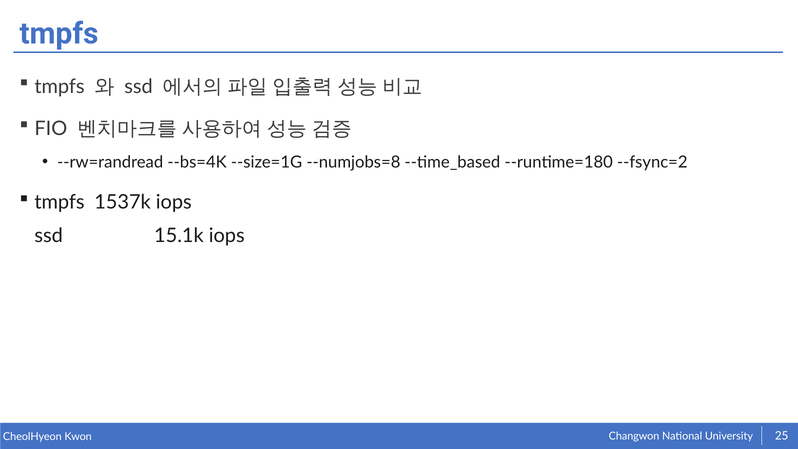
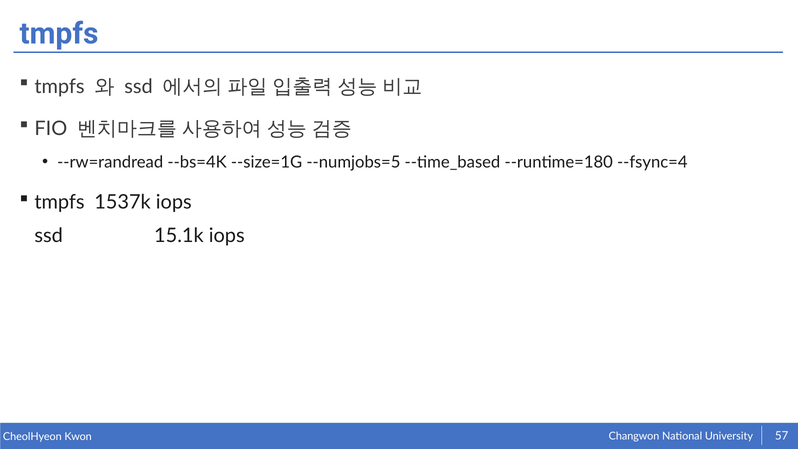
--numjobs=8: --numjobs=8 -> --numjobs=5 (353, 162)
--fsync=2: --fsync=2 -> --fsync=4 (652, 162)
25: 25 -> 57 (782, 436)
